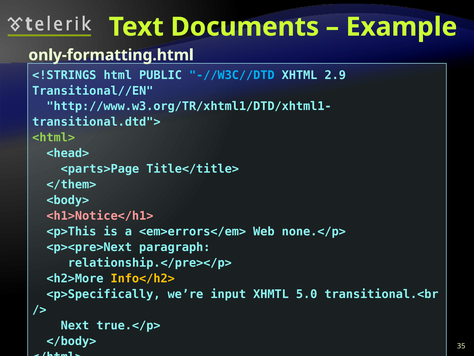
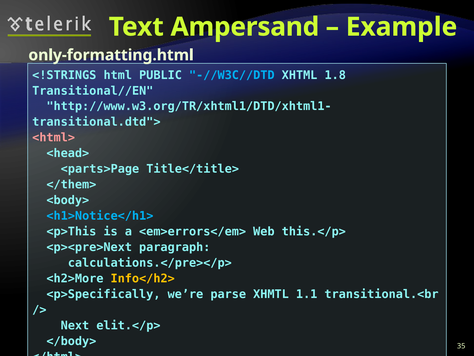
Documents: Documents -> Ampersand (245, 27)
2.9: 2.9 -> 1.8 (335, 75)
<html> colour: light green -> pink (54, 138)
<h1>Notice</h1> colour: pink -> light blue (100, 216)
none.</p>: none.</p> -> this.</p> (314, 231)
relationship.</pre></p>: relationship.</pre></p> -> calculations.</pre></p> (150, 263)
input: input -> parse (228, 294)
5.0: 5.0 -> 1.1 (307, 294)
true.</p>: true.</p> -> elit.</p> (128, 325)
